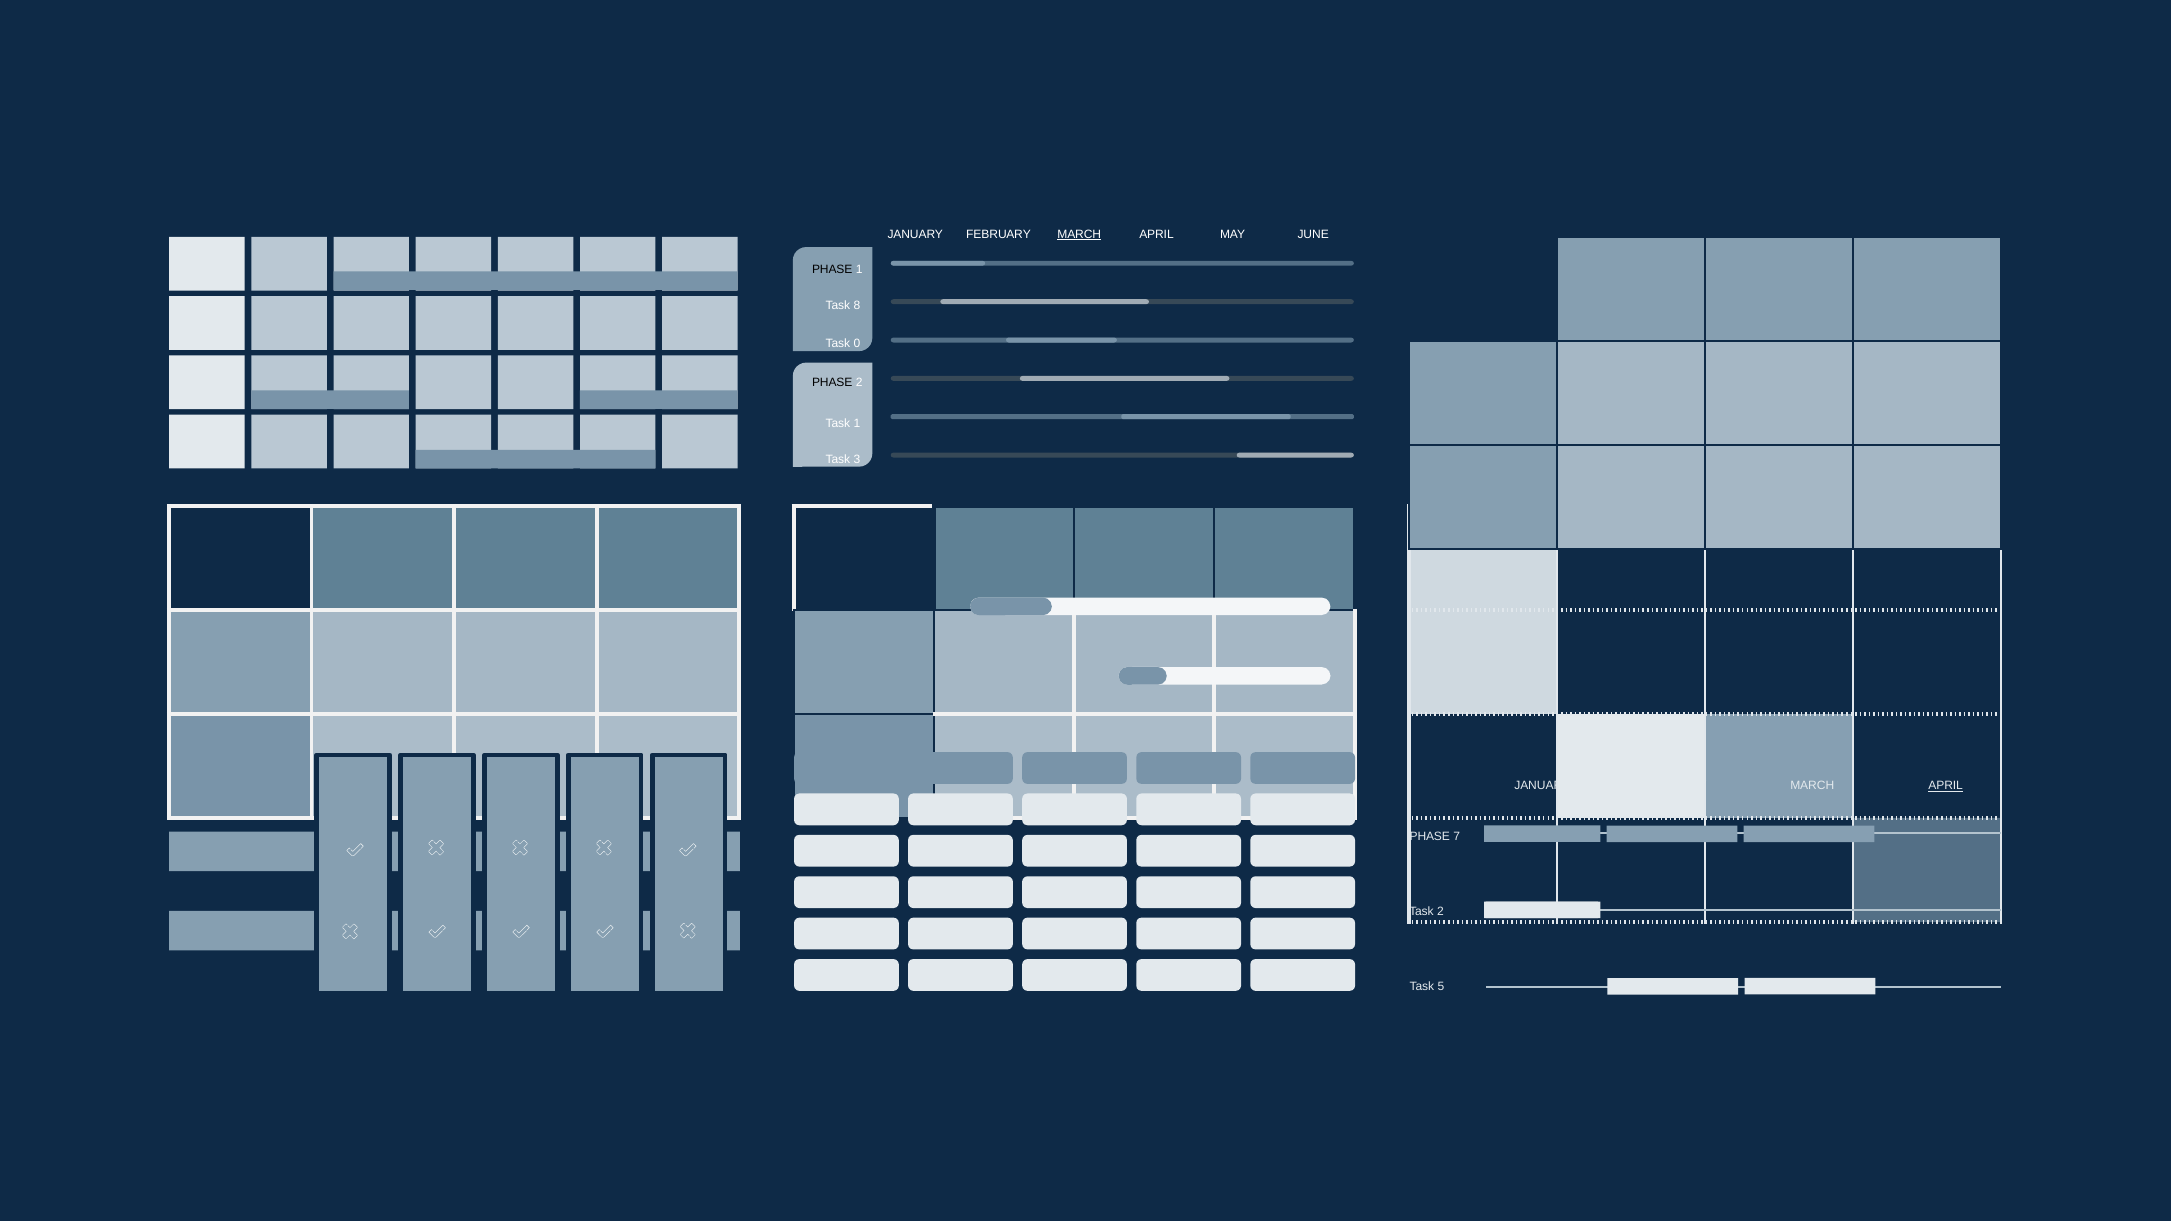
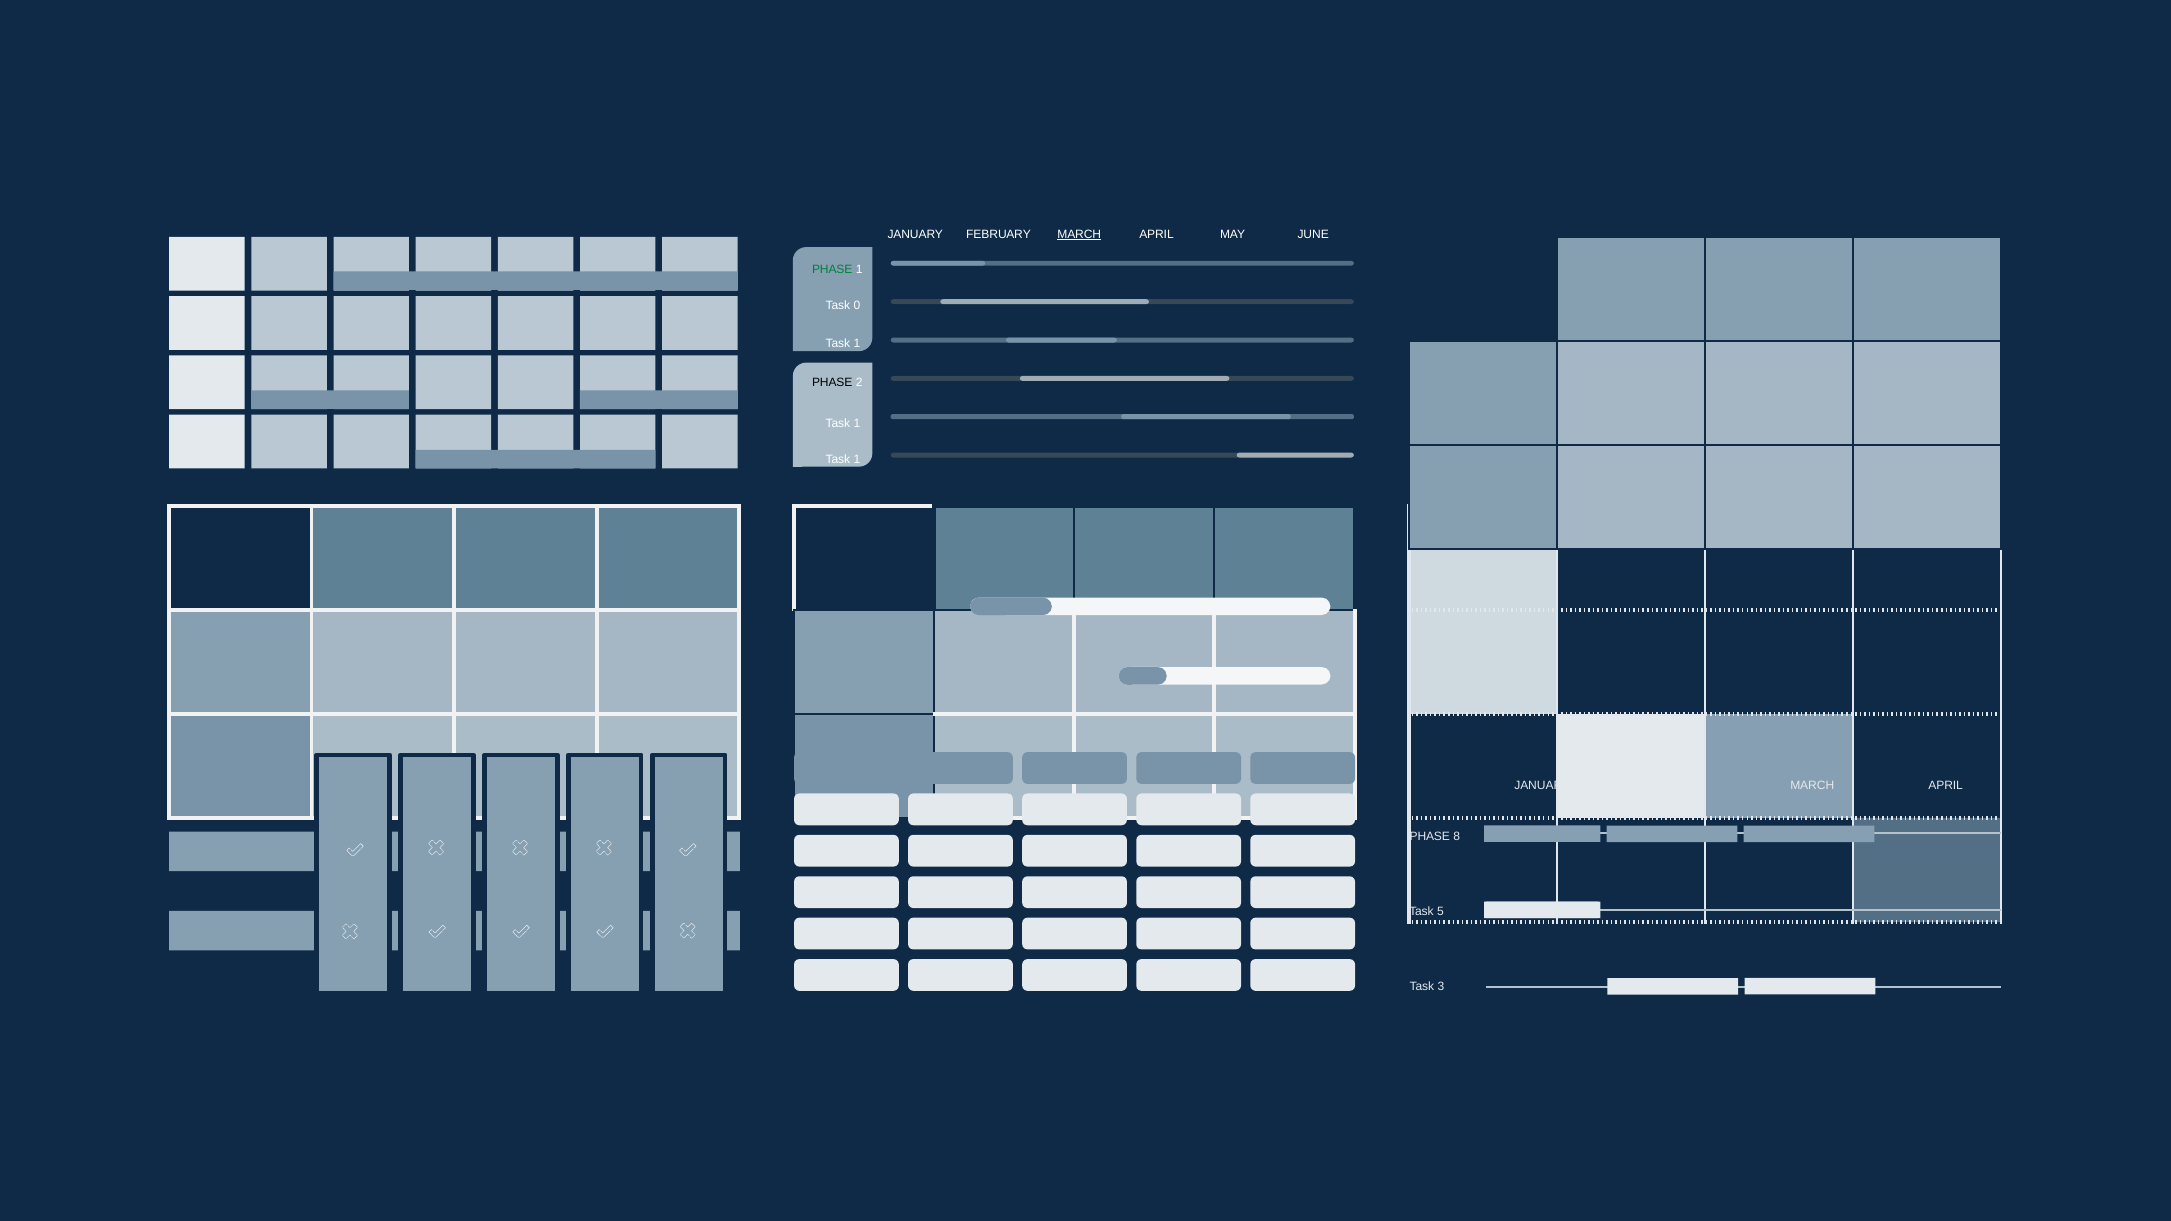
PHASE colour: black -> green (832, 269)
8: 8 -> 0 (857, 306)
0: 0 -> 1 (857, 344)
3: 3 -> 1 (857, 460)
APRIL underline: present -> none (1946, 786)
7: 7 -> 8 (1457, 836)
Task 2: 2 -> 5 (1440, 912)
5: 5 -> 3 (1441, 987)
